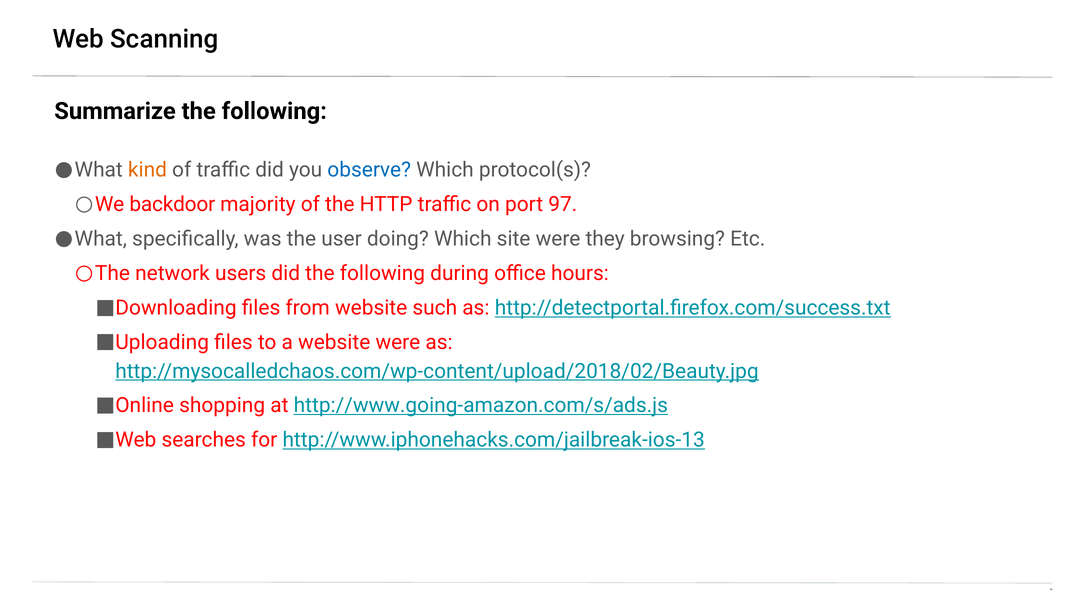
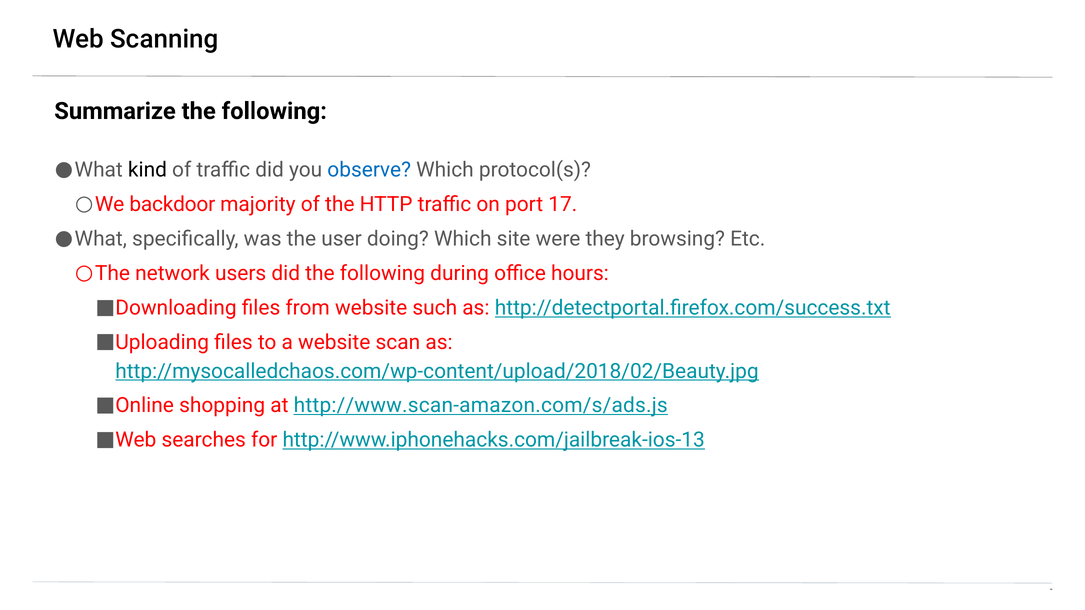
kind colour: orange -> black (147, 170)
97: 97 -> 17 (563, 205)
website were: were -> scan (398, 343)
http://www.going-amazon.com/s/ads.js: http://www.going-amazon.com/s/ads.js -> http://www.scan-amazon.com/s/ads.js (481, 406)
